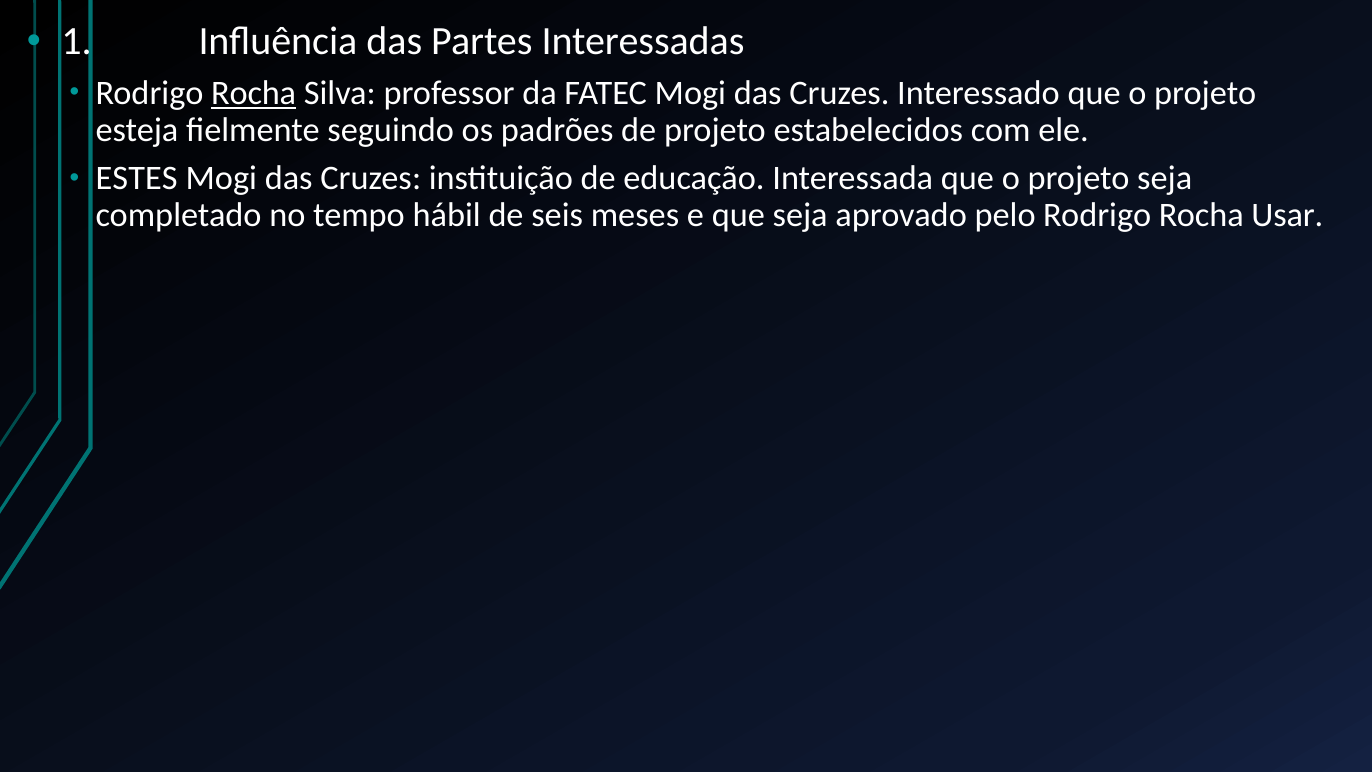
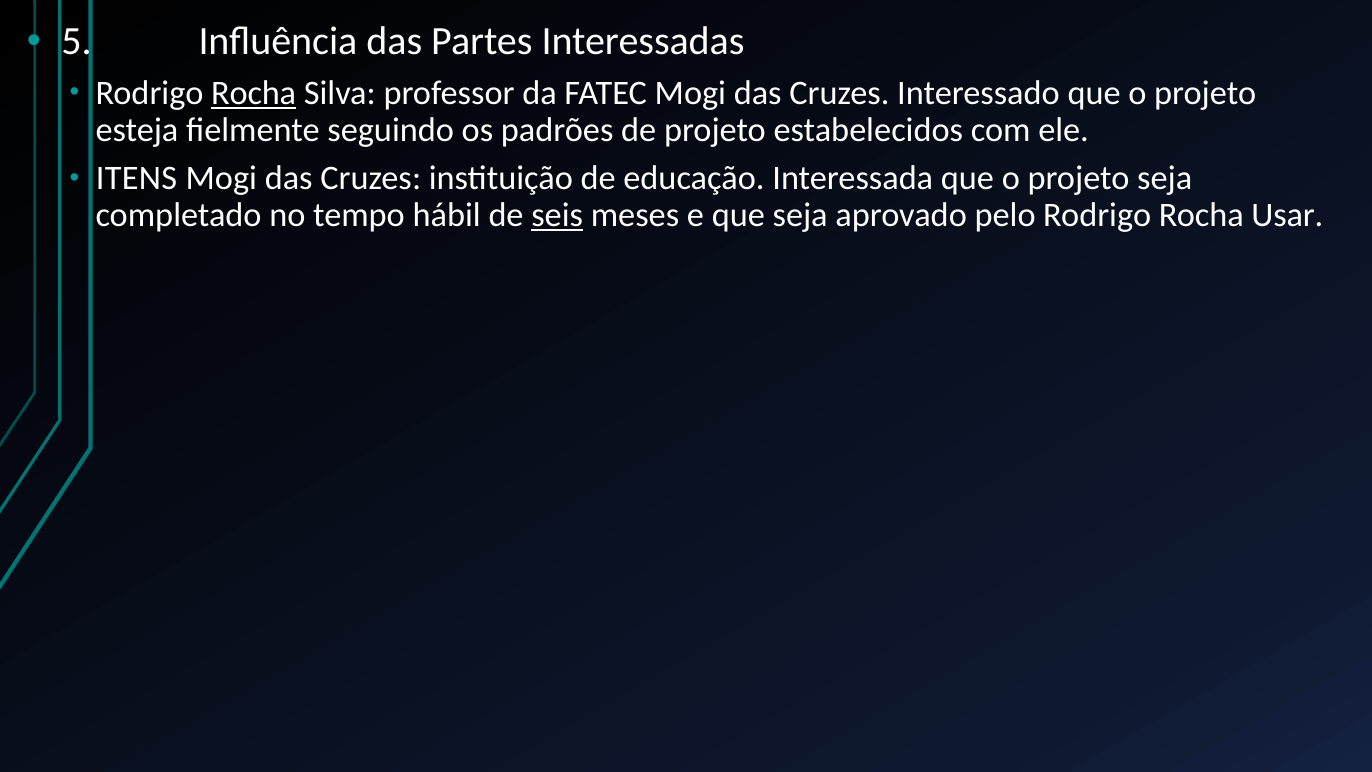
1: 1 -> 5 (76, 41)
ESTES: ESTES -> ITENS (137, 178)
seis underline: none -> present (557, 216)
